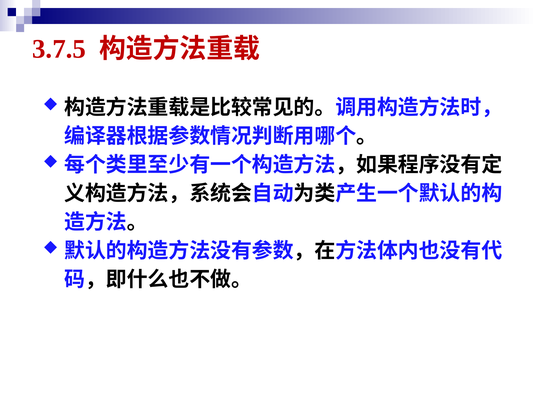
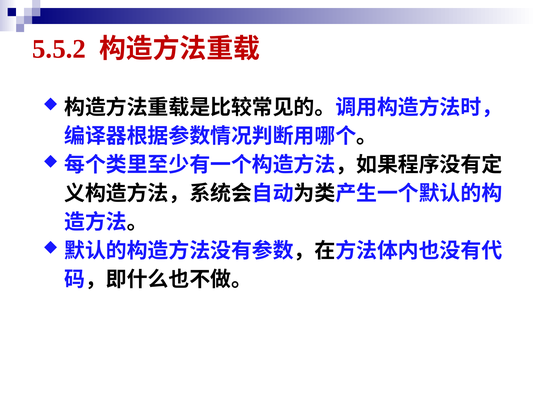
3.7.5: 3.7.5 -> 5.5.2 (59, 49)
